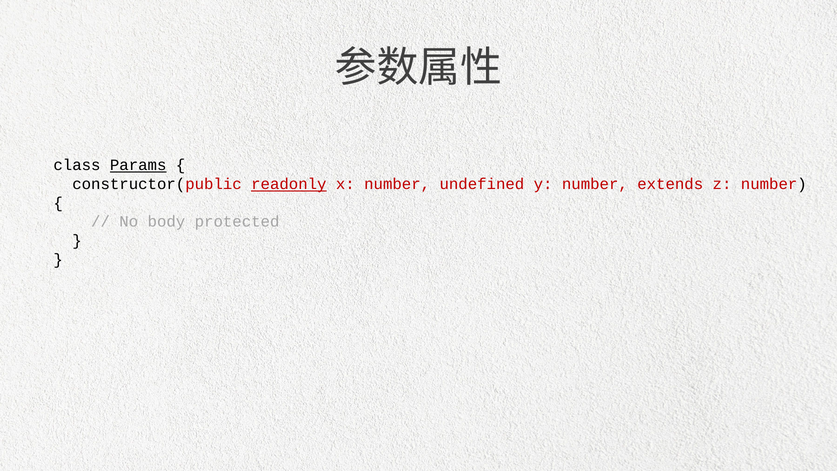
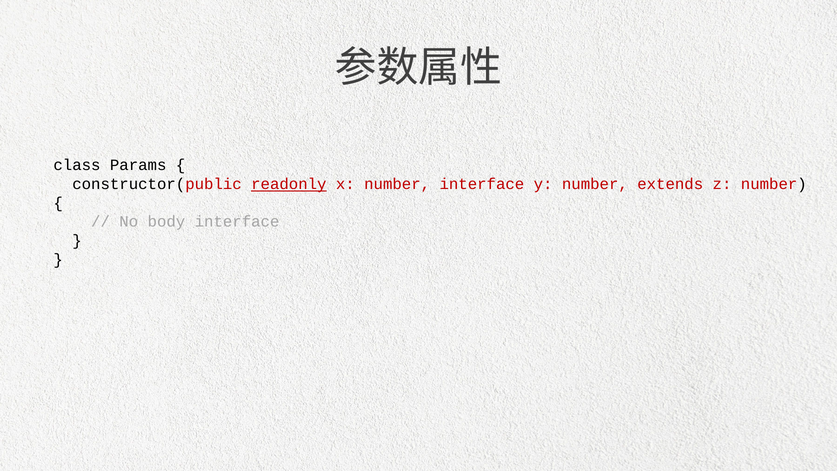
Params underline: present -> none (138, 165)
number undefined: undefined -> interface (482, 184)
body protected: protected -> interface (237, 222)
